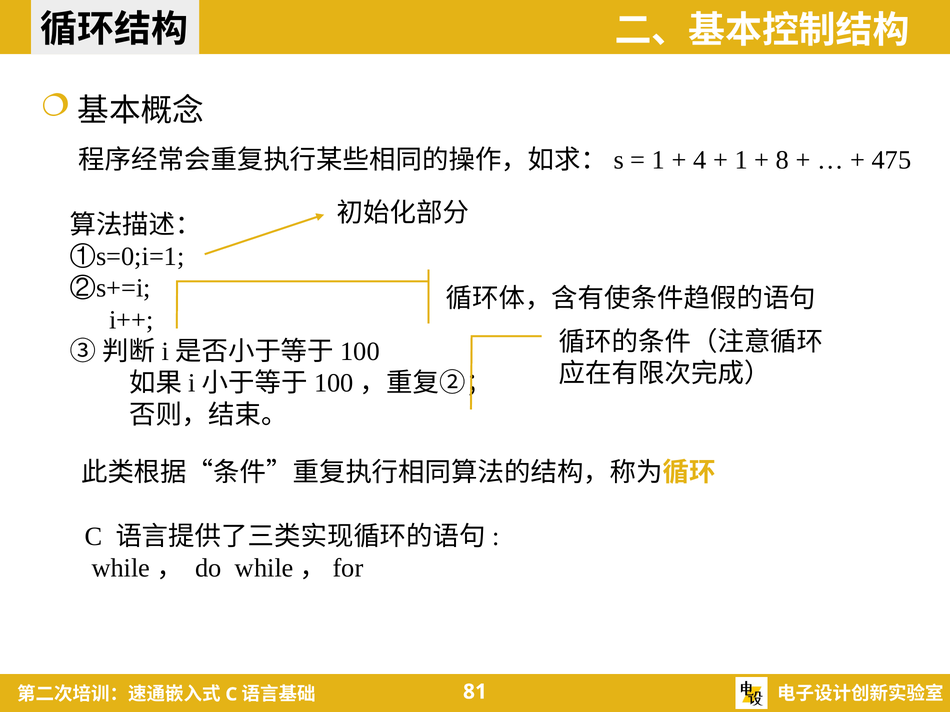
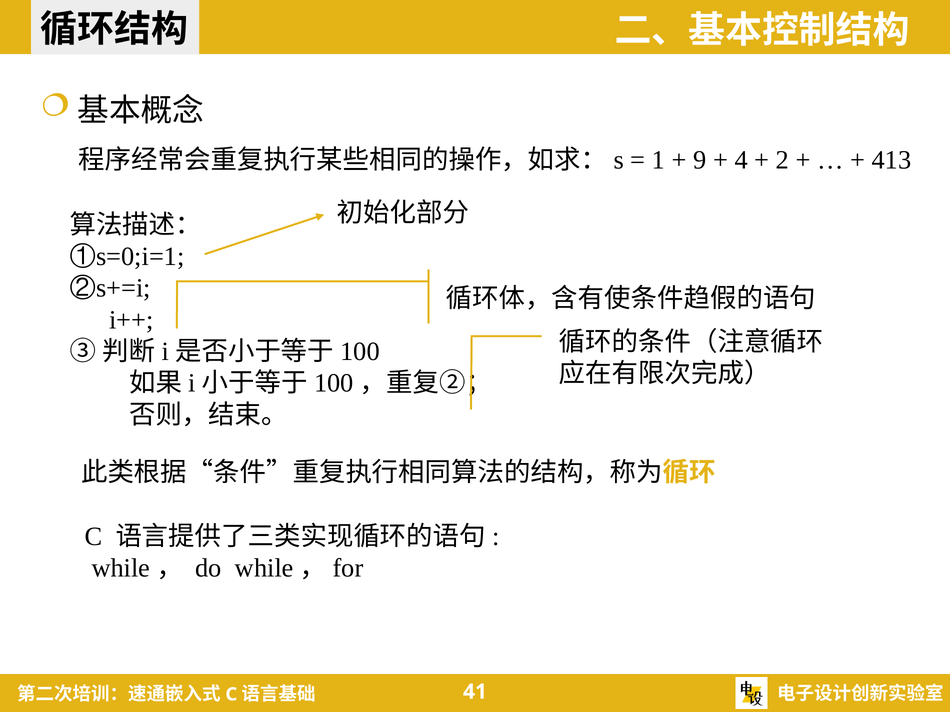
4: 4 -> 9 (700, 160)
1: 1 -> 4 (741, 160)
8: 8 -> 2 (782, 160)
475: 475 -> 413 (891, 160)
81: 81 -> 41 (475, 692)
